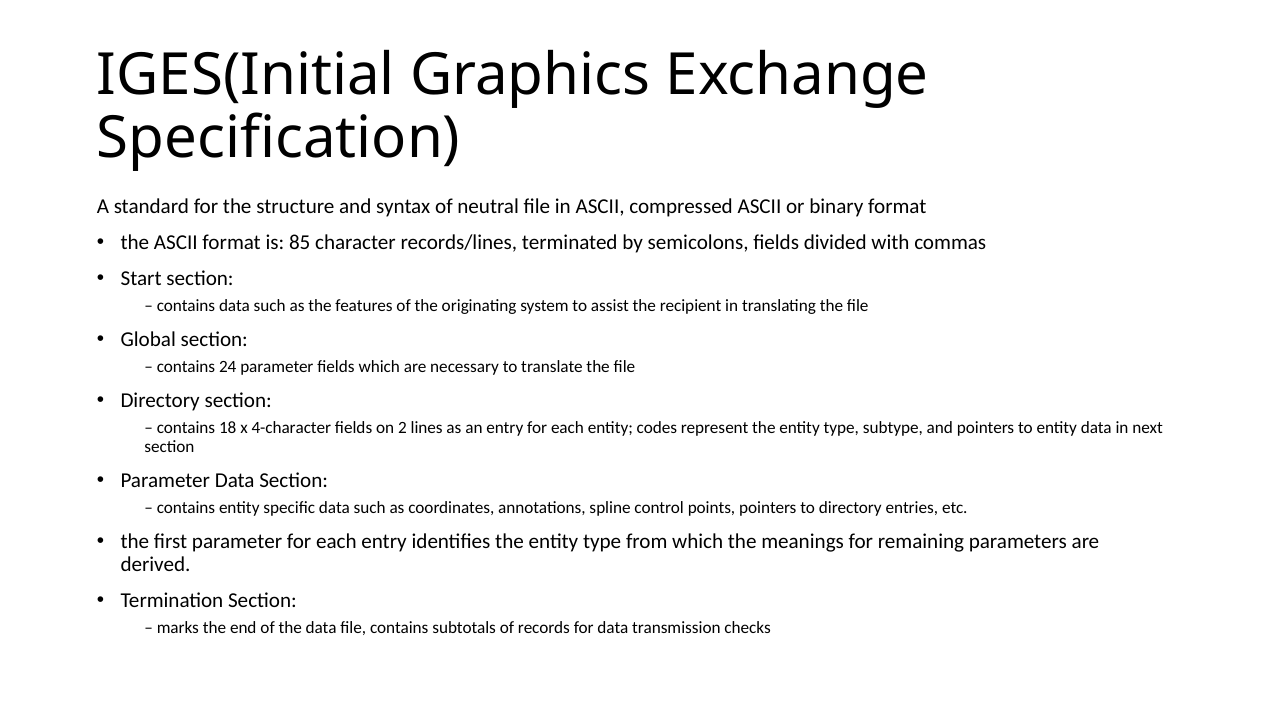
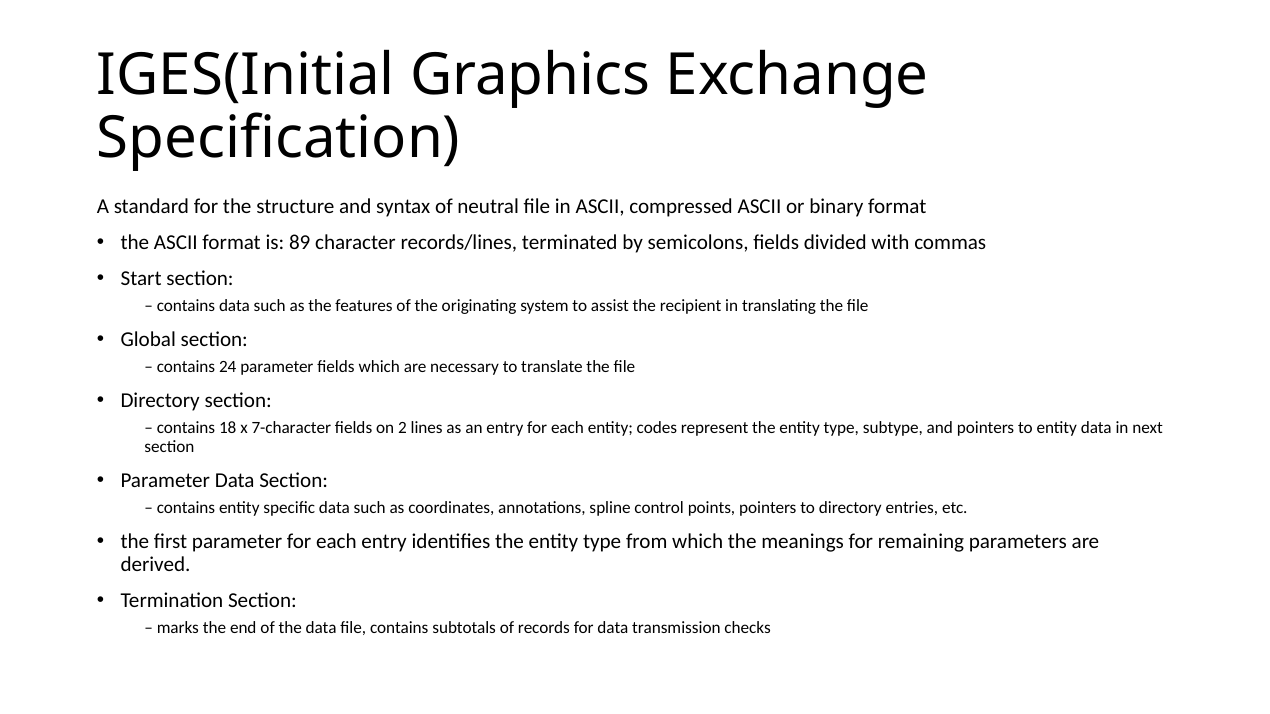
85: 85 -> 89 (300, 242)
4-character: 4-character -> 7-character (291, 428)
